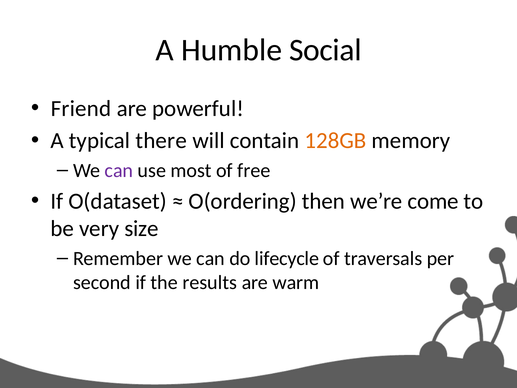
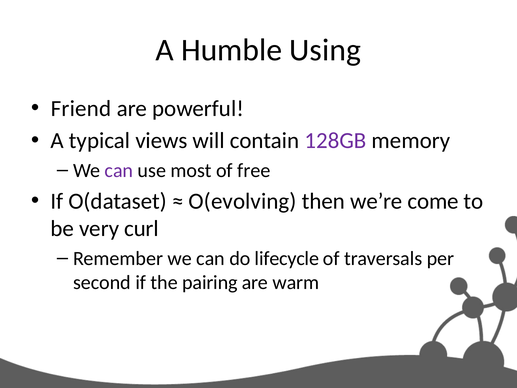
Social: Social -> Using (325, 50)
there: there -> views (161, 141)
128GB colour: orange -> purple (335, 141)
O(ordering: O(ordering -> O(evolving (243, 201)
size: size -> curl (141, 229)
results: results -> pairing (210, 282)
